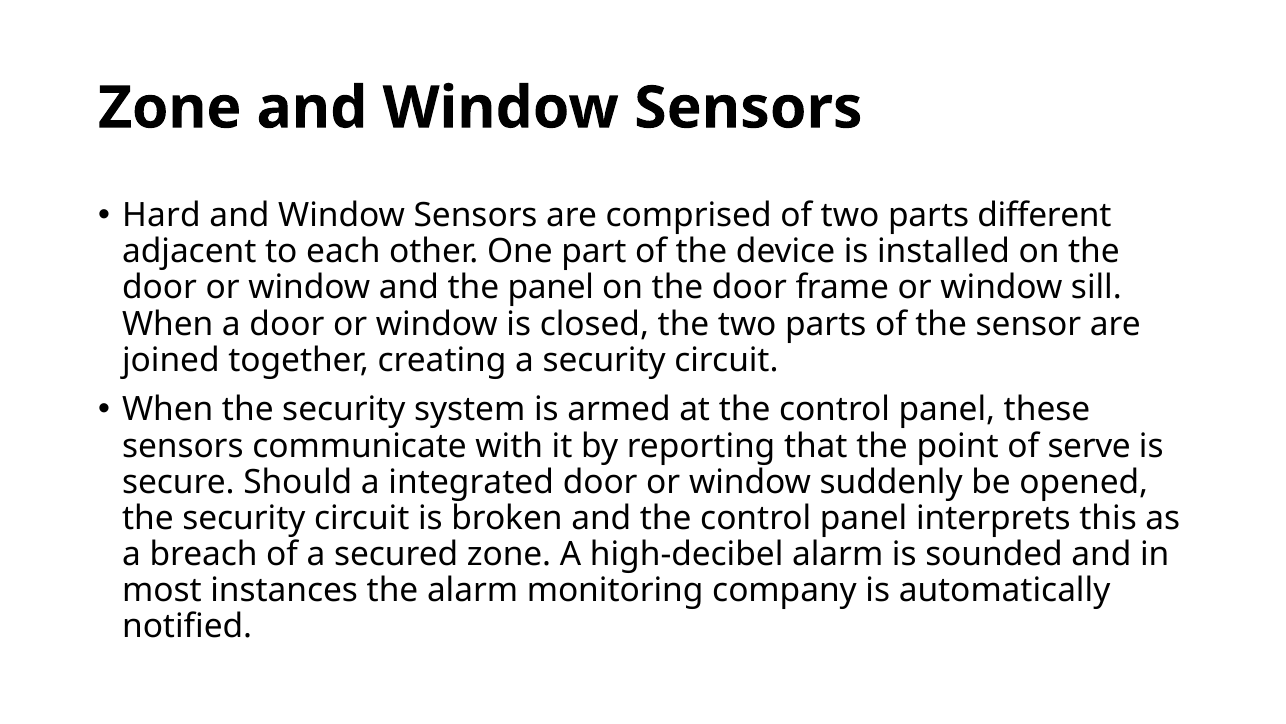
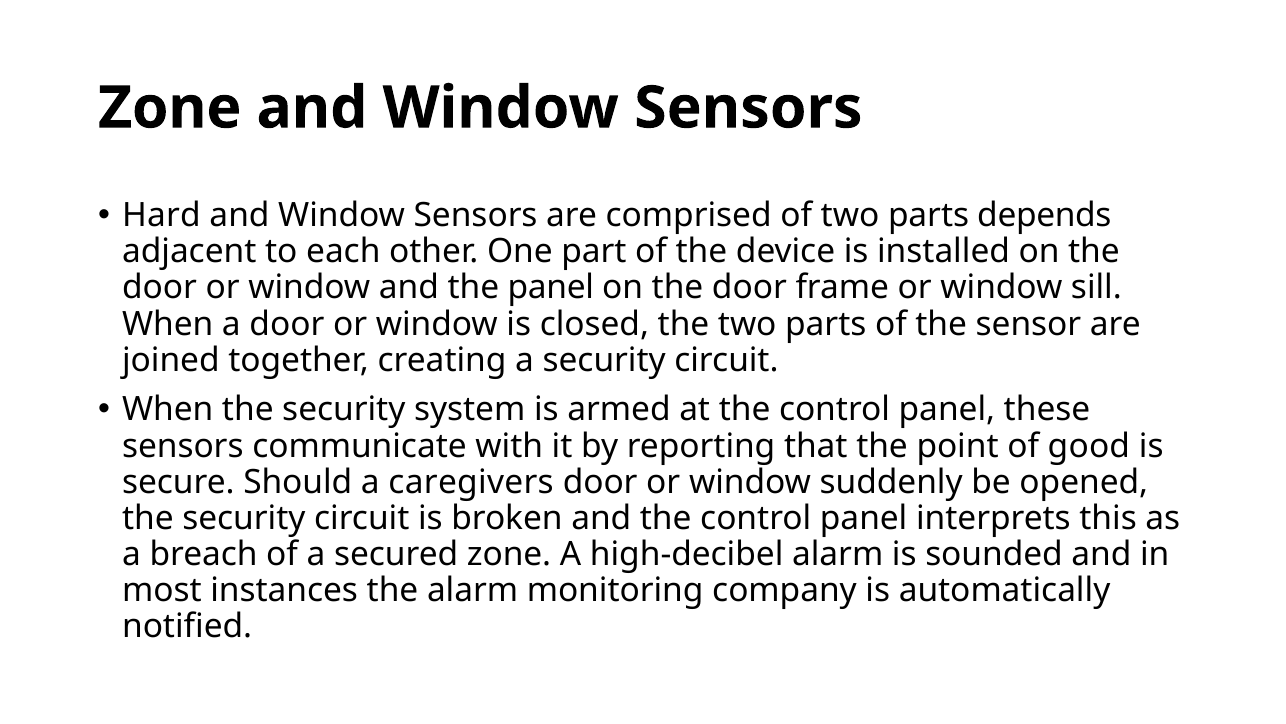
different: different -> depends (1044, 215)
serve: serve -> good (1089, 446)
integrated: integrated -> caregivers (471, 482)
